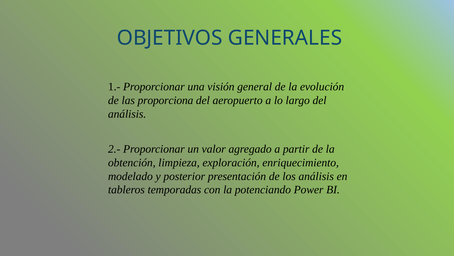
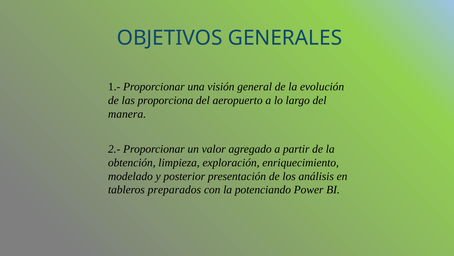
análisis: análisis -> manera (127, 114)
temporadas: temporadas -> preparados (174, 189)
